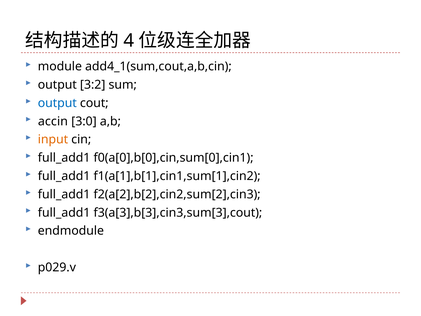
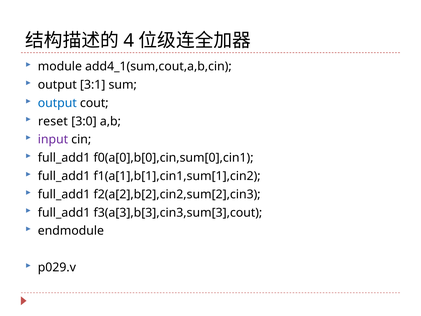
3:2: 3:2 -> 3:1 (93, 85)
accin: accin -> reset (53, 121)
input colour: orange -> purple (53, 139)
